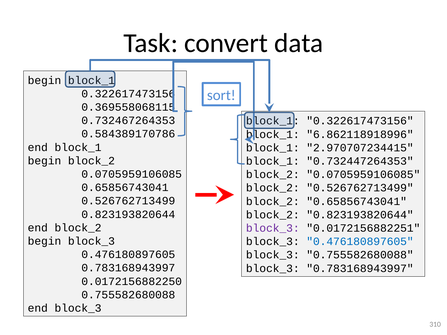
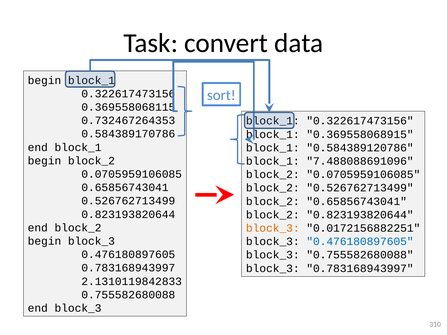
6.862118918996: 6.862118918996 -> 0.369558068915 (360, 134)
2.970707234415: 2.970707234415 -> 0.584389120786 (360, 148)
0.732447264353: 0.732447264353 -> 7.488088691096 (360, 161)
block_3 colour: purple -> orange (273, 228)
0.0172156882250: 0.0172156882250 -> 2.1310119842833 (132, 282)
